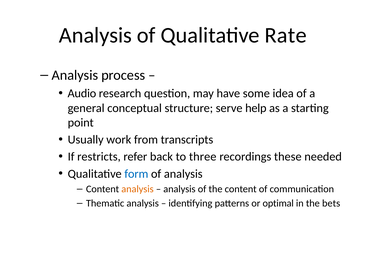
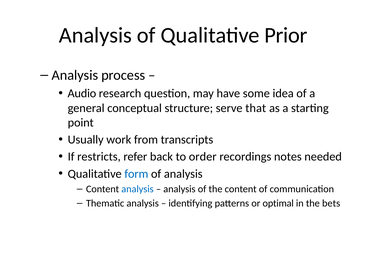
Rate: Rate -> Prior (286, 35)
help: help -> that (256, 108)
three: three -> order (203, 157)
these: these -> notes (288, 157)
analysis colour: orange -> blue (138, 189)
